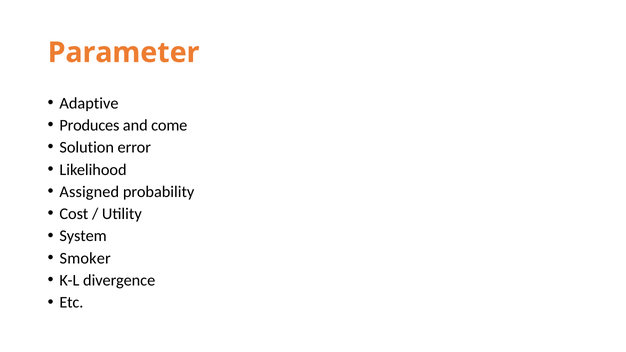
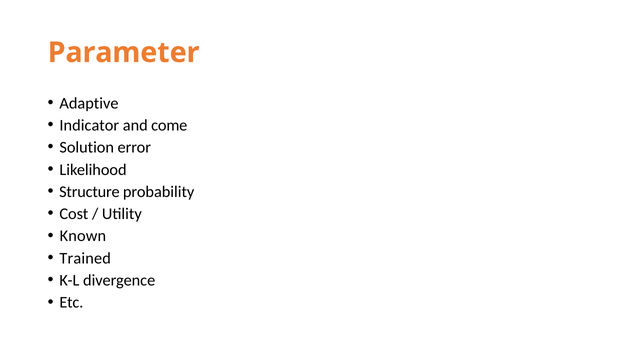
Produces: Produces -> Indicator (89, 125)
Assigned: Assigned -> Structure (89, 192)
System: System -> Known (83, 236)
Smoker: Smoker -> Trained (85, 258)
